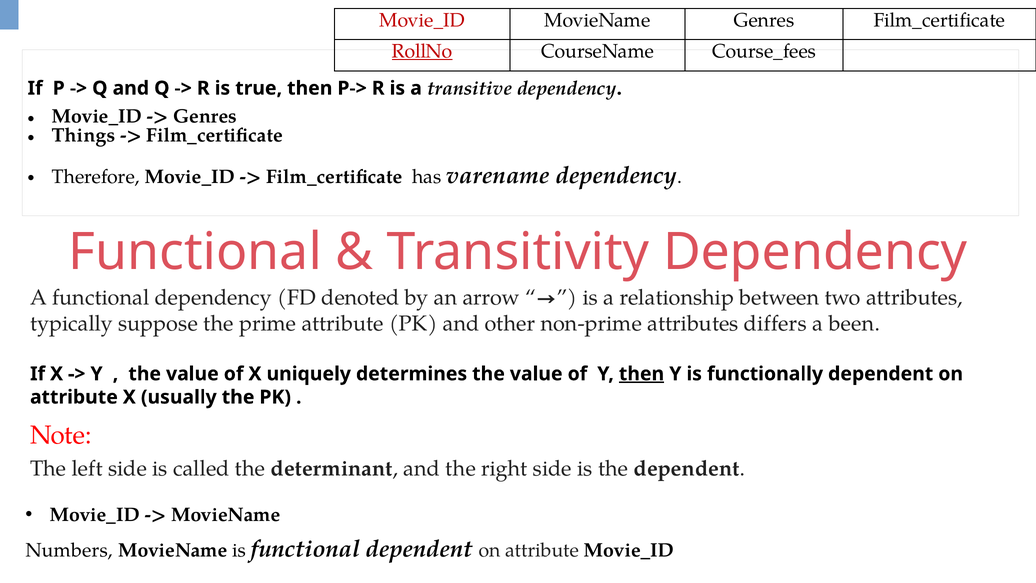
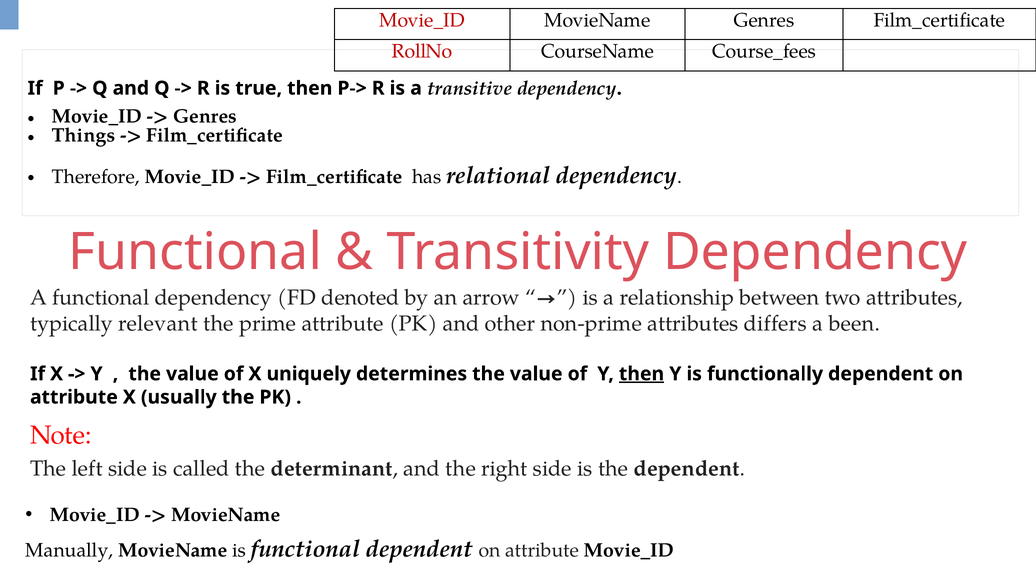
RollNo underline: present -> none (422, 51)
varename: varename -> relational (498, 175)
suppose: suppose -> relevant (158, 323)
Numbers: Numbers -> Manually (69, 550)
